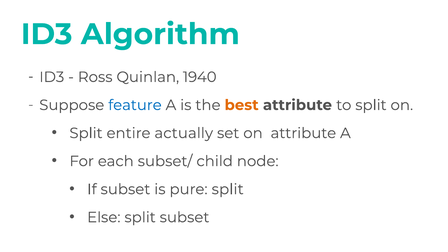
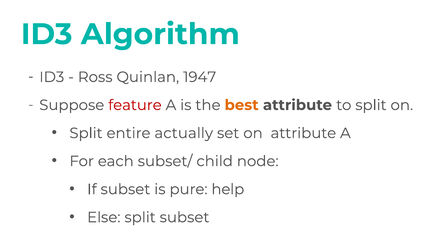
1940: 1940 -> 1947 (200, 77)
feature colour: blue -> red (135, 105)
pure split: split -> help (228, 189)
